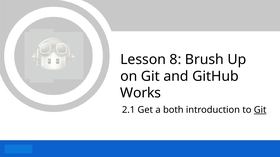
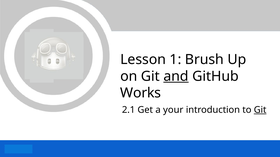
8: 8 -> 1 (175, 60)
and underline: none -> present (176, 76)
both: both -> your (173, 110)
